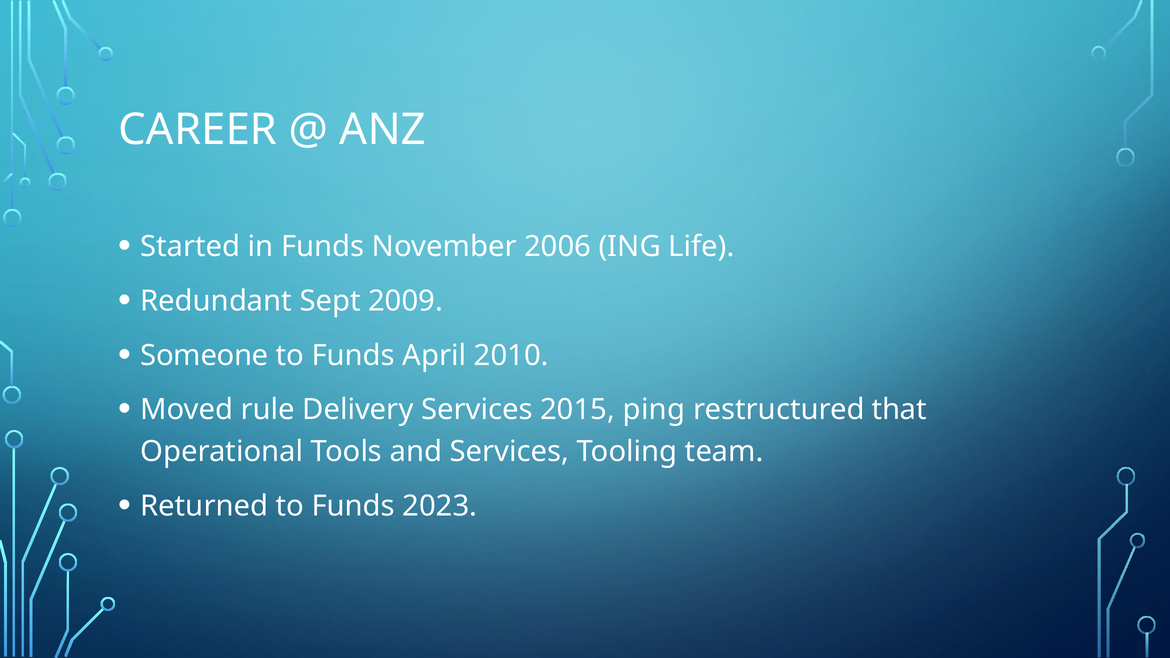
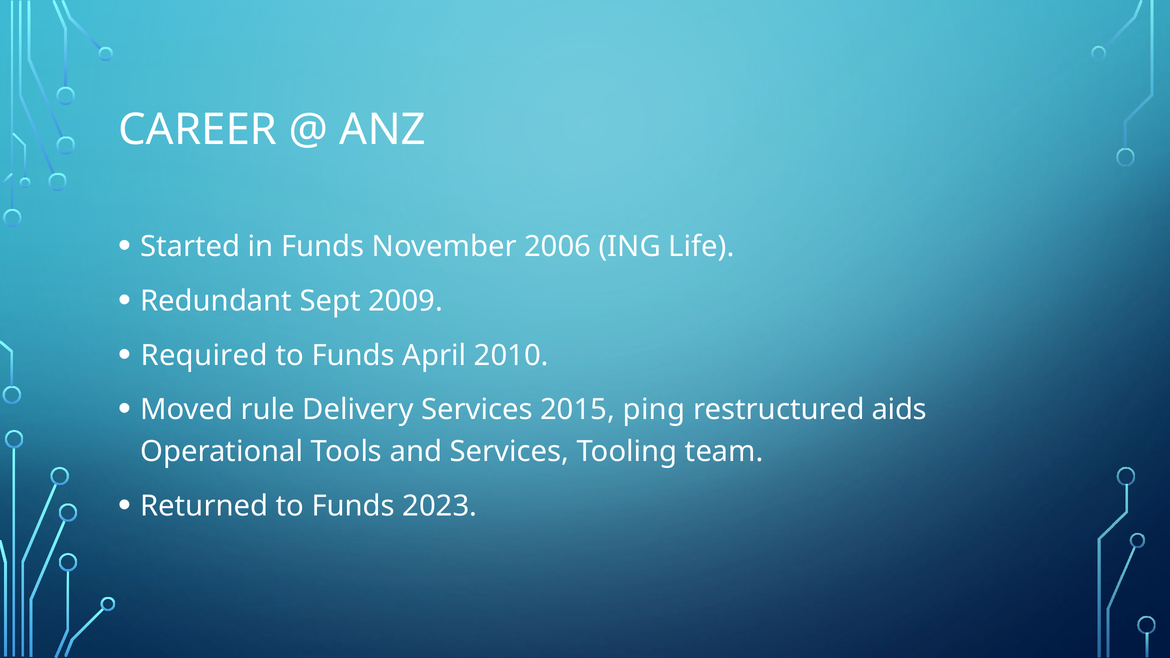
Someone: Someone -> Required (204, 356)
that: that -> aids (899, 410)
